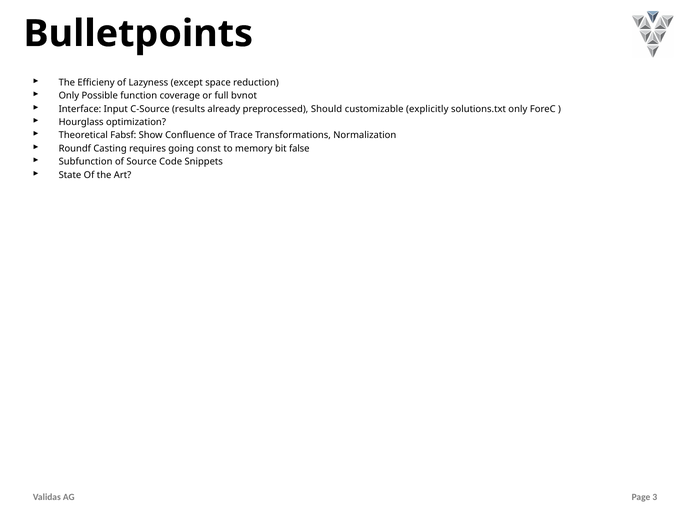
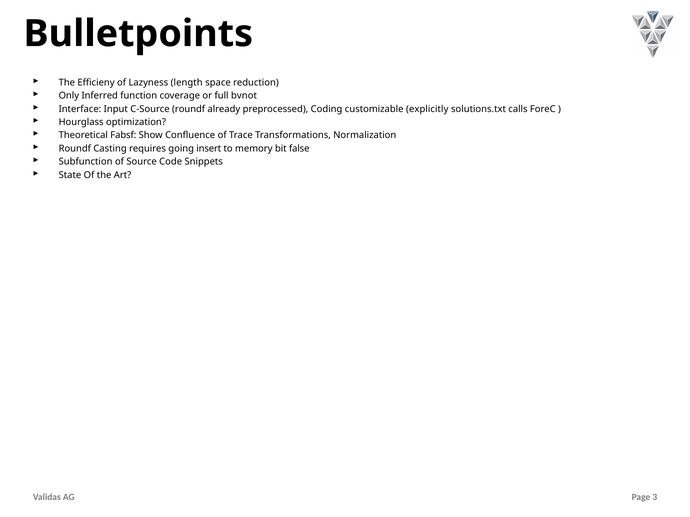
except: except -> length (187, 83)
Possible: Possible -> Inferred (100, 96)
C-Source results: results -> roundf (189, 109)
Should: Should -> Coding (327, 109)
solutions.txt only: only -> calls (518, 109)
const: const -> insert (209, 149)
